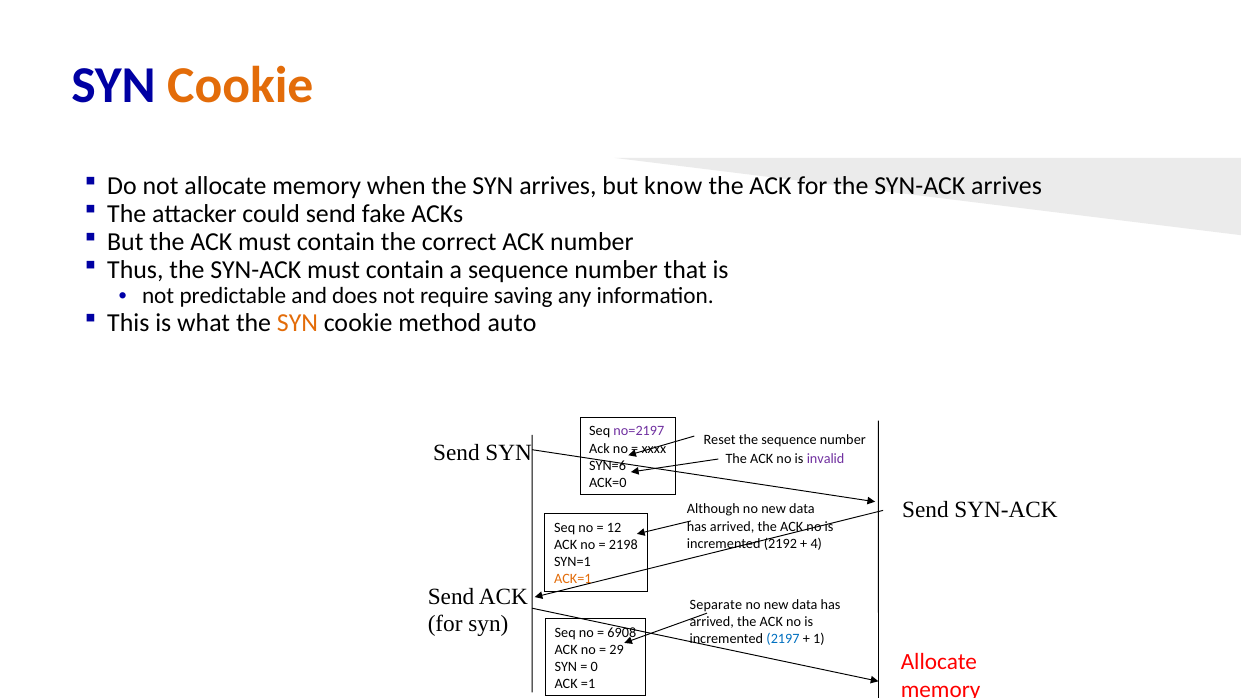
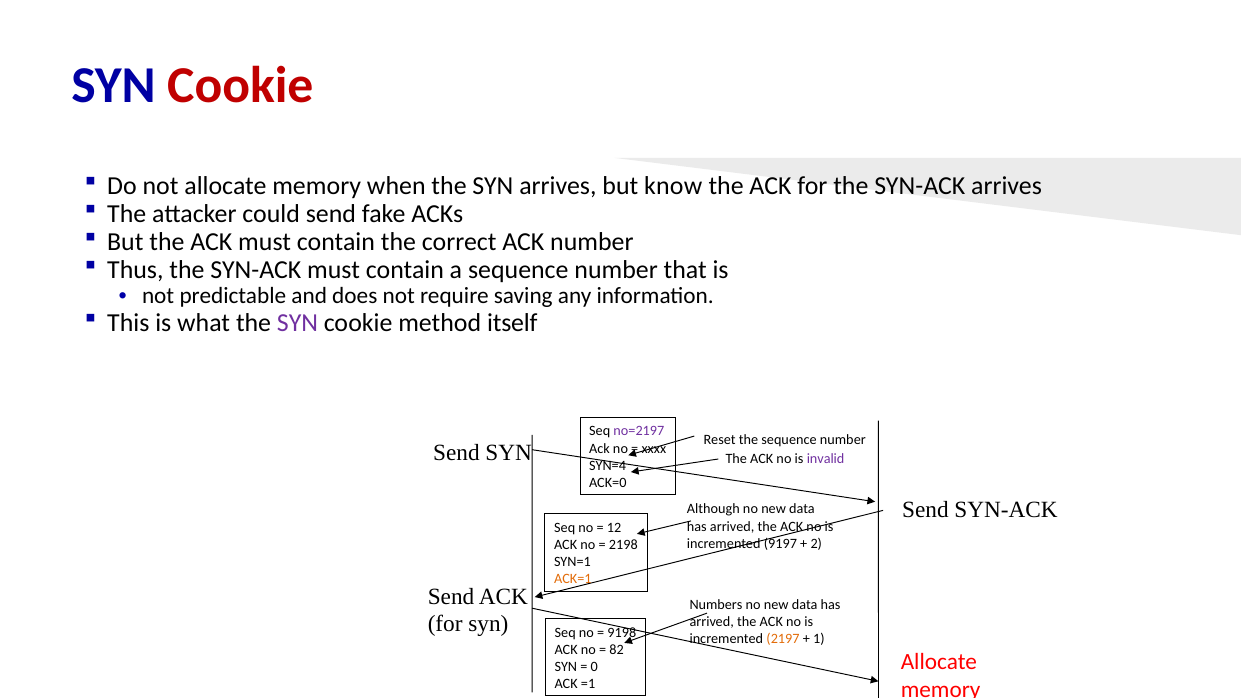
Cookie colour: orange -> red (240, 86)
SYN colour: orange -> purple (297, 323)
auto: auto -> itself (512, 323)
SYN=6: SYN=6 -> SYN=4 (608, 465)
2192: 2192 -> 9197 (780, 543)
4: 4 -> 2 (816, 543)
Separate: Separate -> Numbers (716, 605)
6908: 6908 -> 9198 (622, 633)
2197 colour: blue -> orange (783, 639)
29: 29 -> 82 (617, 650)
